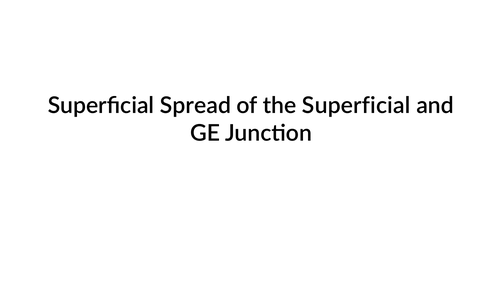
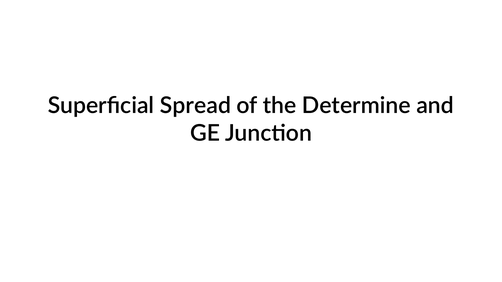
the Superficial: Superficial -> Determine (356, 106)
